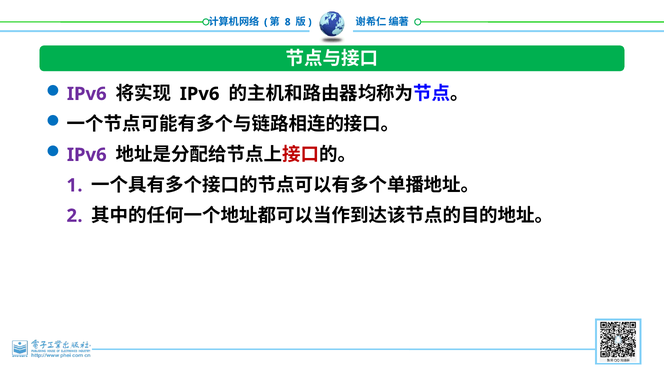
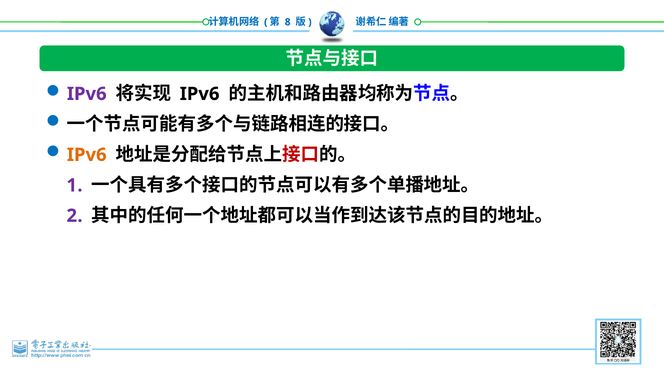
IPv6 colour: purple -> orange (87, 155)
